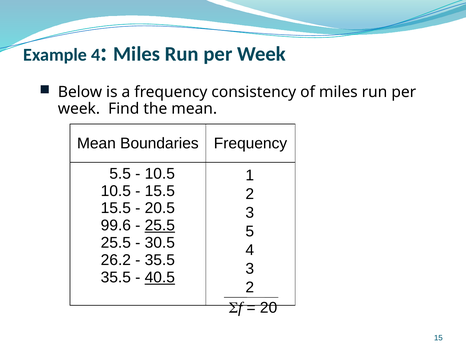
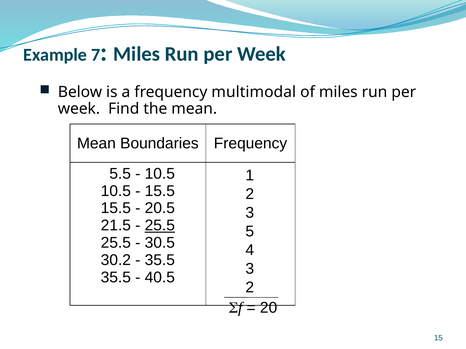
Example 4: 4 -> 7 (96, 55)
consistency: consistency -> multimodal (254, 92)
99.6: 99.6 -> 21.5 (116, 226)
26.2: 26.2 -> 30.2 (116, 260)
40.5 underline: present -> none (160, 278)
